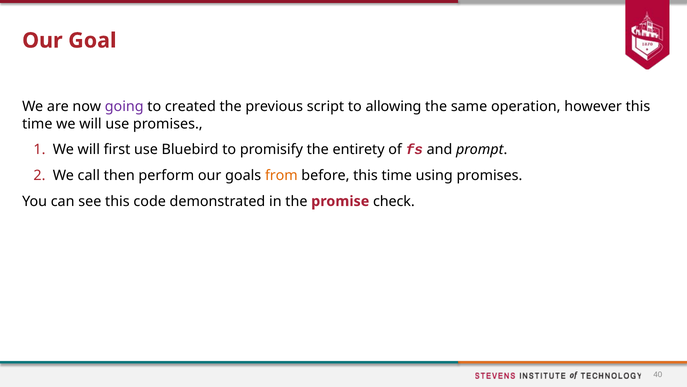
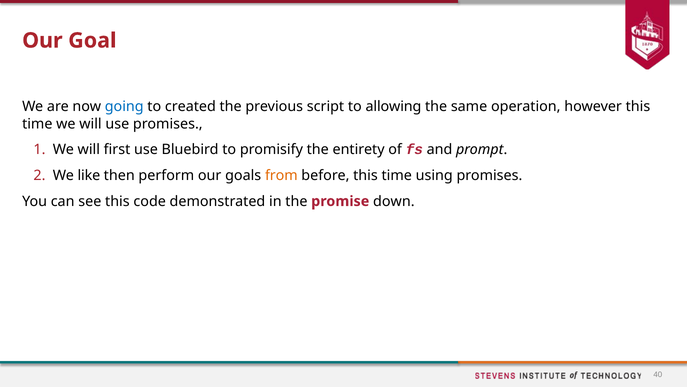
going colour: purple -> blue (124, 107)
call: call -> like (89, 175)
check: check -> down (394, 201)
